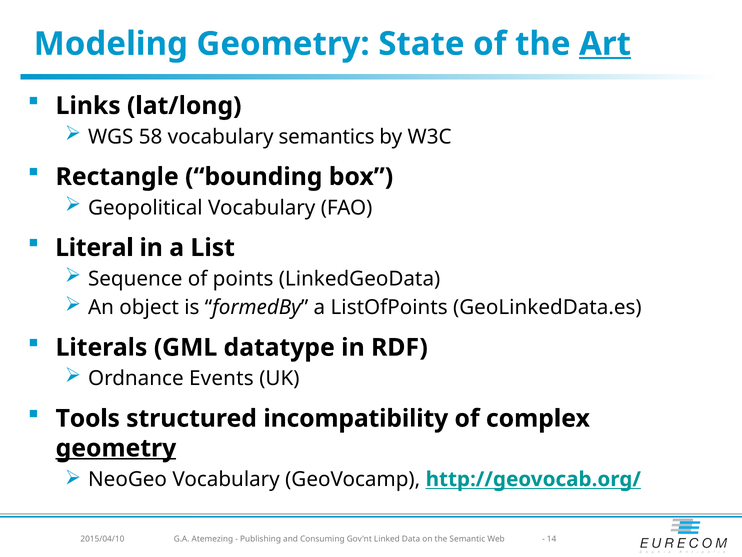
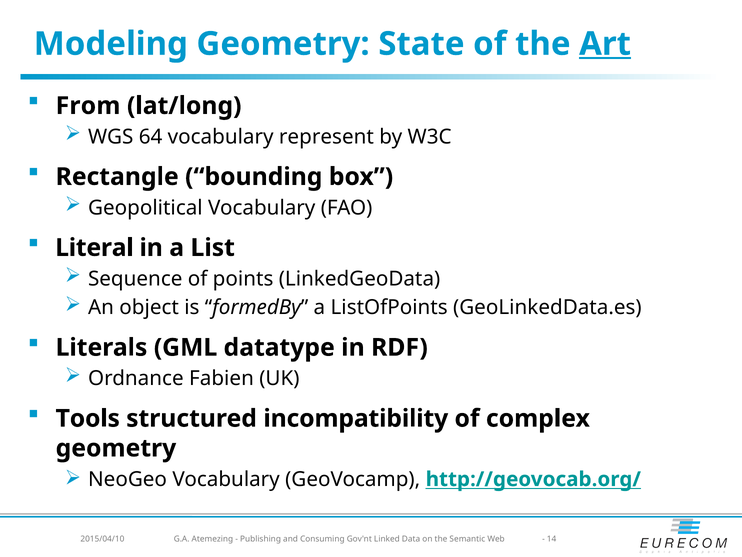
Links: Links -> From (88, 106)
58: 58 -> 64 (151, 137)
semantics: semantics -> represent (326, 137)
Events: Events -> Fabien (221, 378)
geometry underline: present -> none (116, 448)
